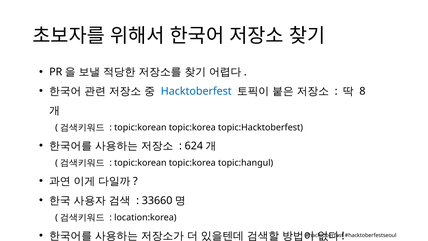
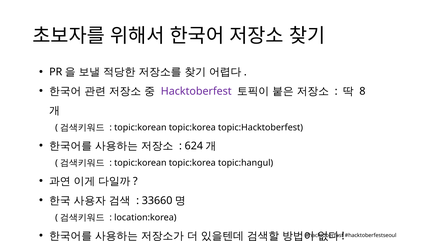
Hacktoberfest colour: blue -> purple (196, 91)
